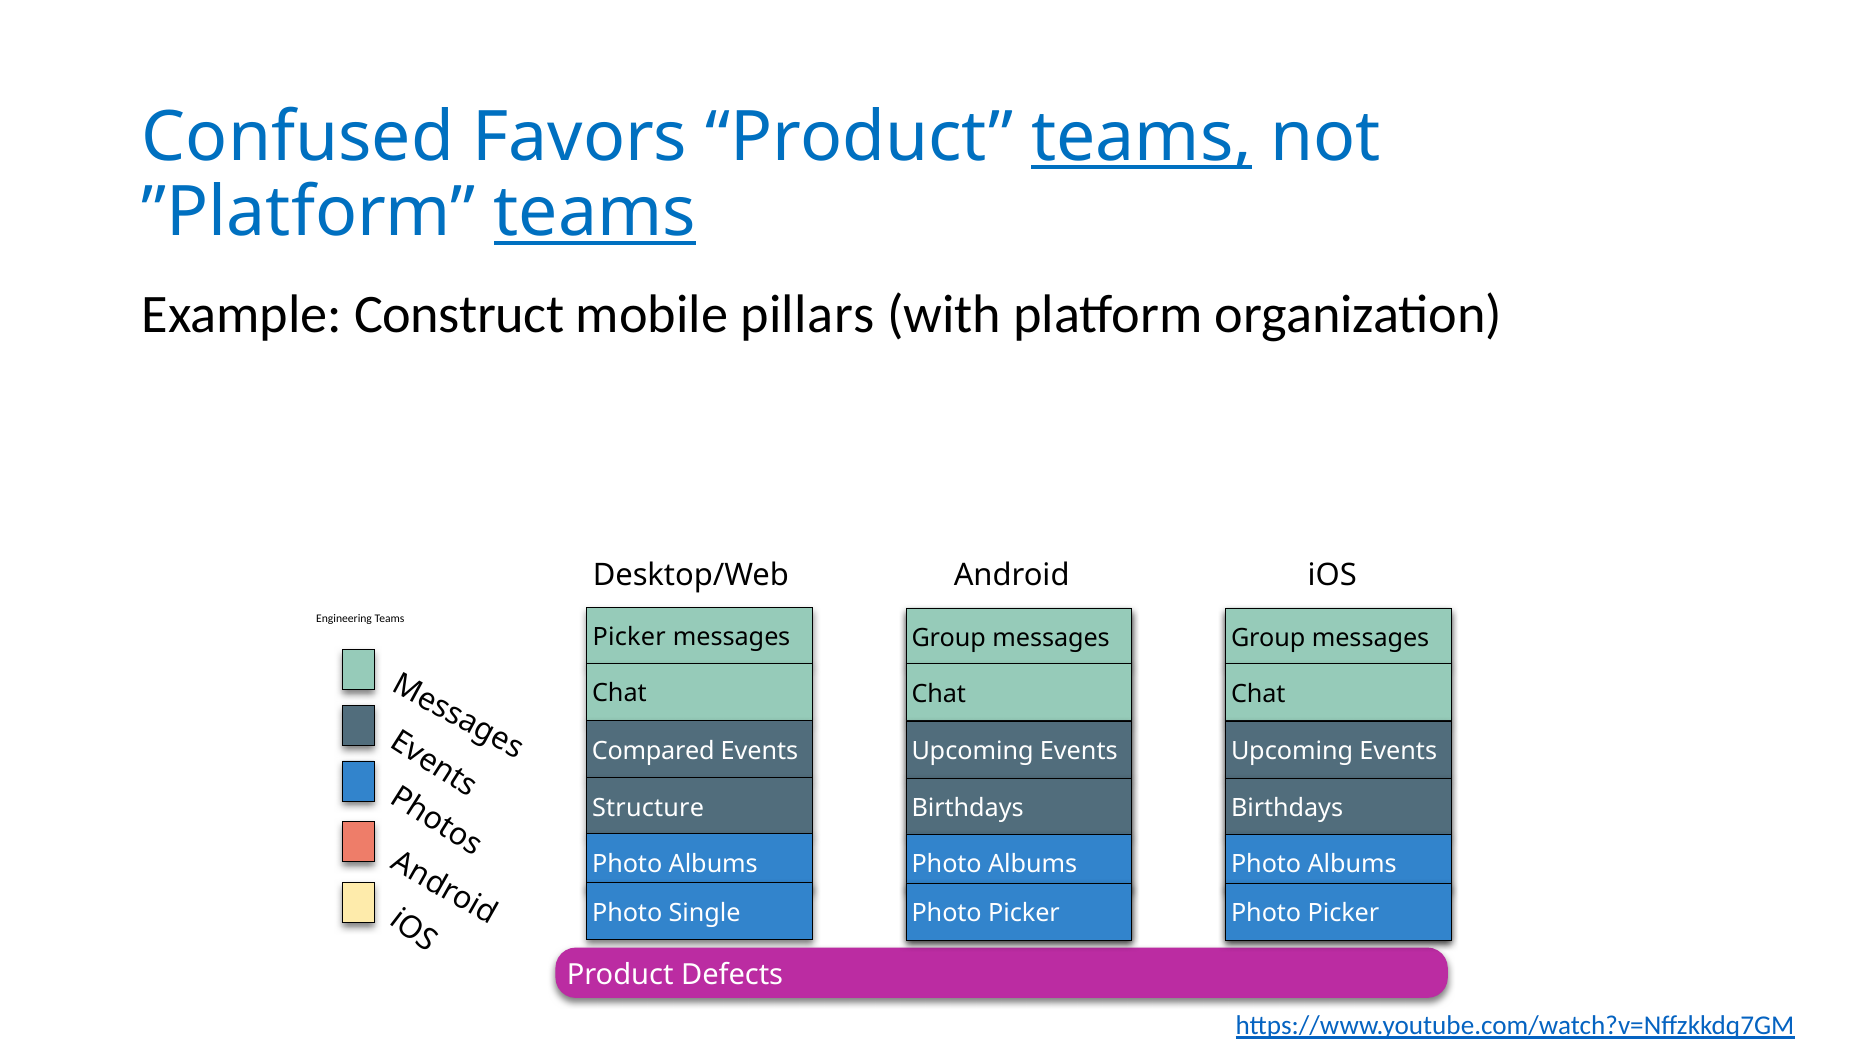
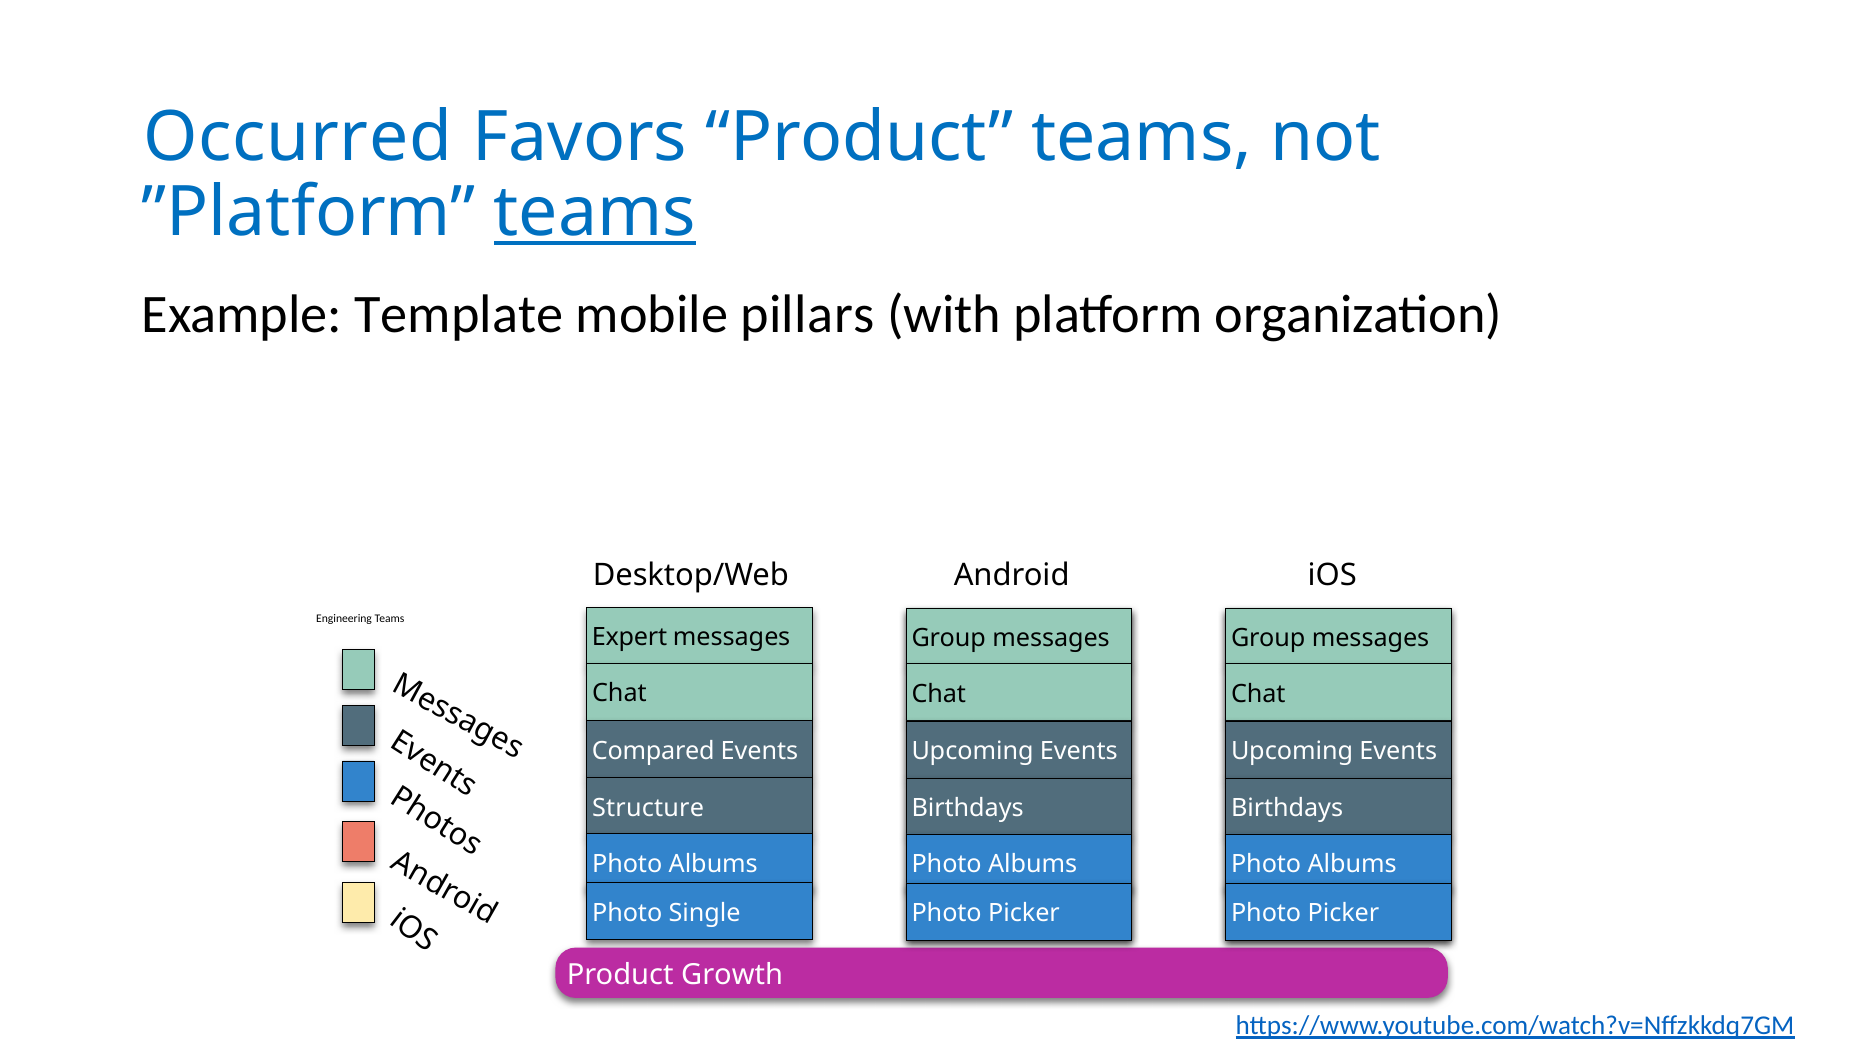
Confused: Confused -> Occurred (298, 137)
teams underline: present -> none (1142, 137)
Construct: Construct -> Template (459, 314)
Picker: Picker -> Expert (629, 638)
Defects: Defects -> Growth (732, 975)
